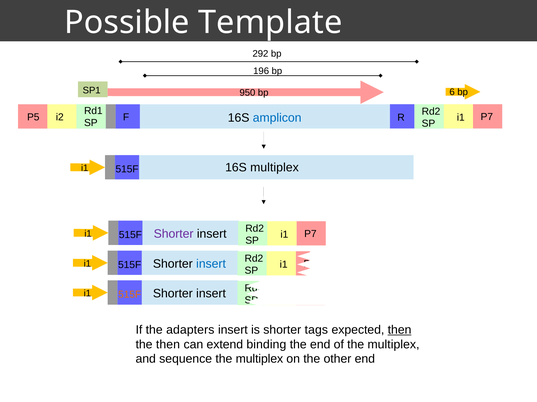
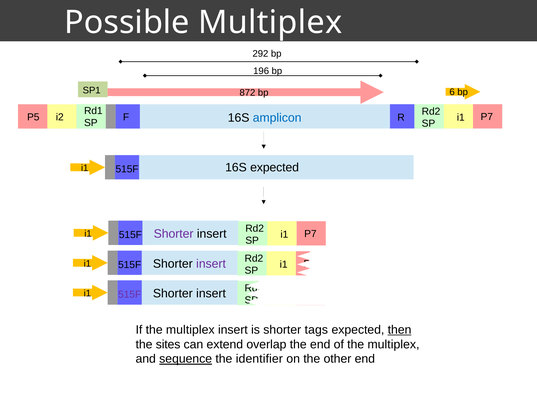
Possible Template: Template -> Multiplex (270, 23)
950: 950 -> 872 (247, 93)
16S multiplex: multiplex -> expected (275, 168)
insert colour: blue -> purple (211, 264)
515F colour: orange -> purple (130, 295)
If the adapters: adapters -> multiplex (190, 330)
the then: then -> sites (168, 345)
binding: binding -> overlap (266, 345)
sequence underline: none -> present (186, 360)
multiplex: multiplex -> identifier (259, 360)
